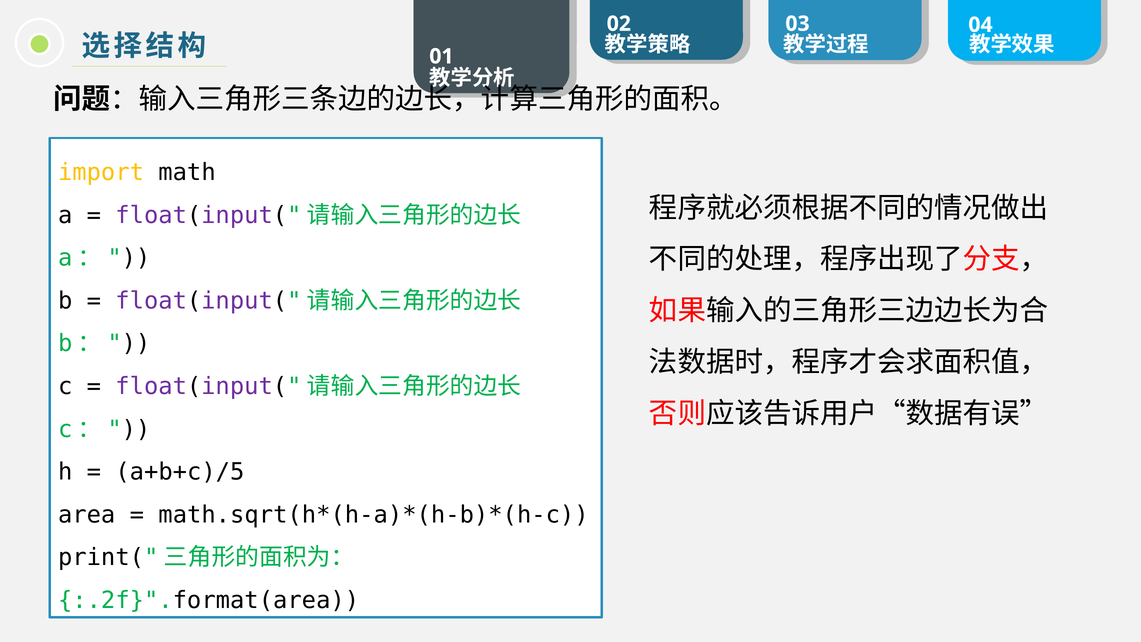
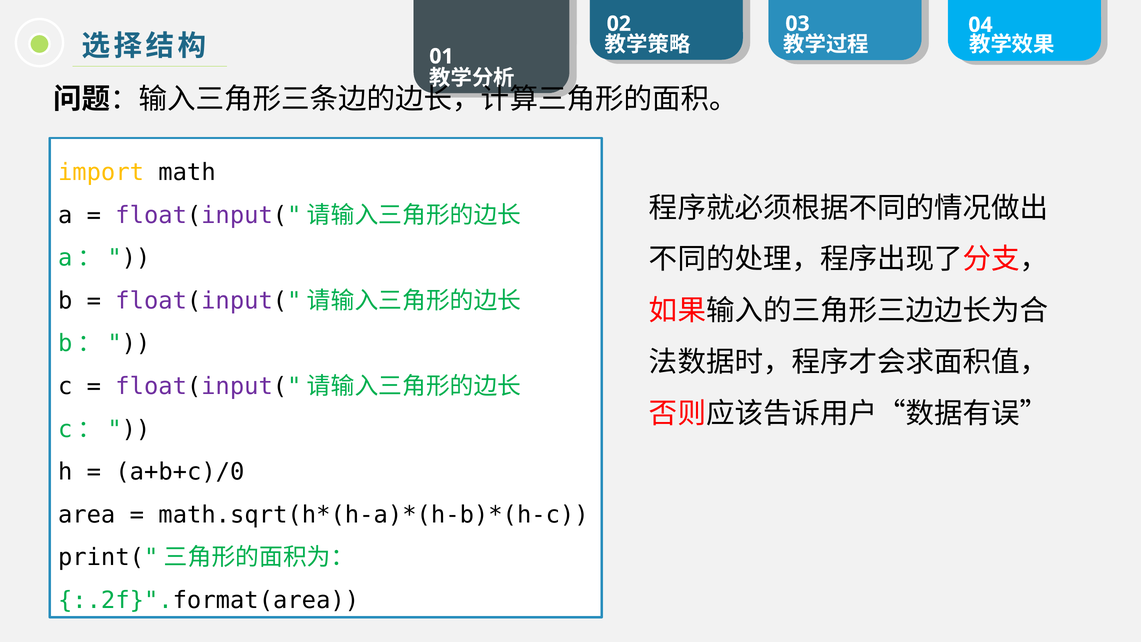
a+b+c)/5: a+b+c)/5 -> a+b+c)/0 (180, 472)
